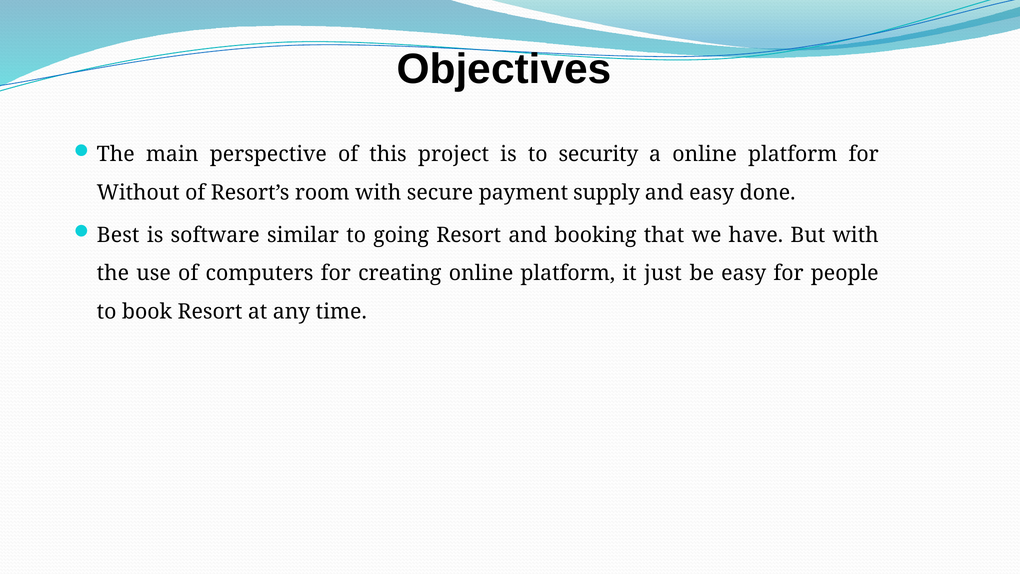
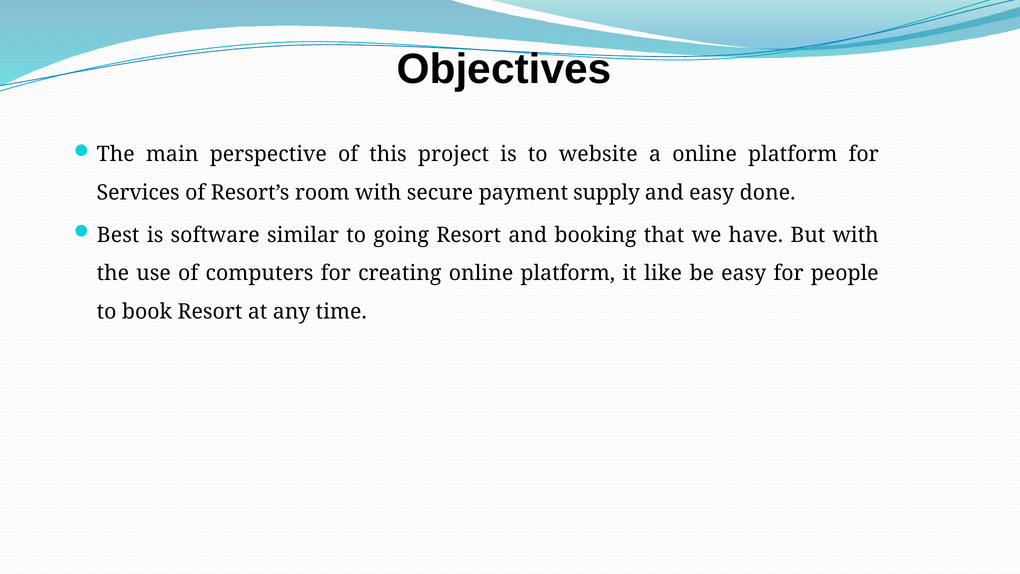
security: security -> website (598, 154)
Without: Without -> Services (138, 193)
just: just -> like (663, 273)
